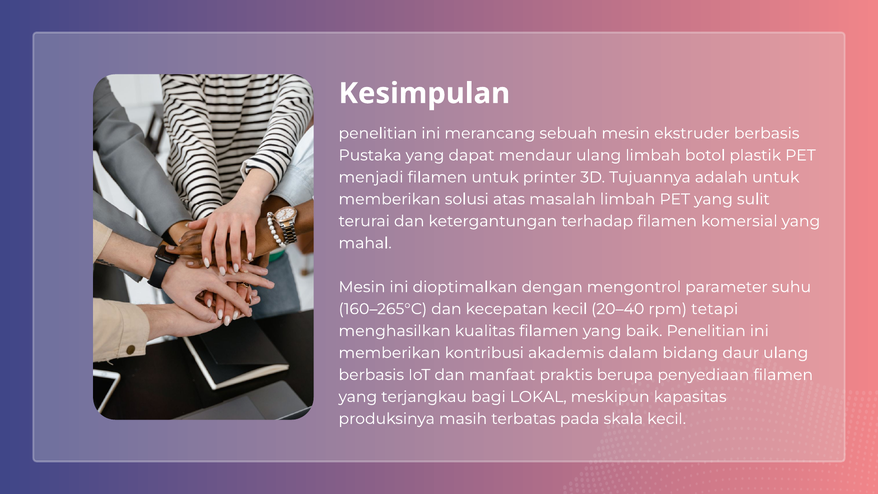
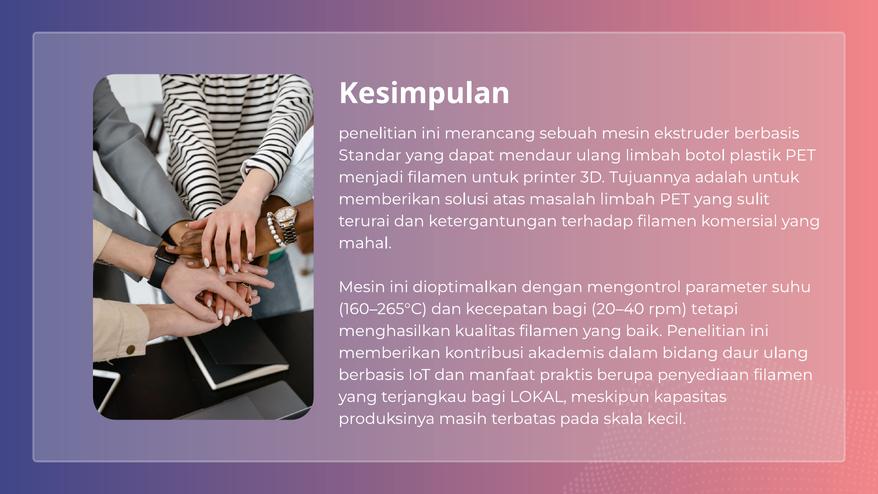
Pustaka: Pustaka -> Standar (370, 155)
kecepatan kecil: kecil -> bagi (570, 309)
